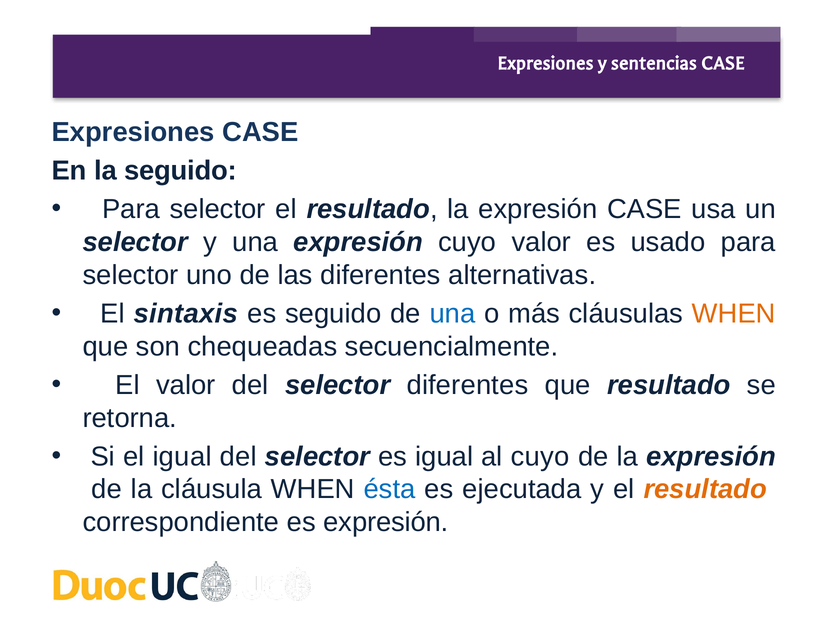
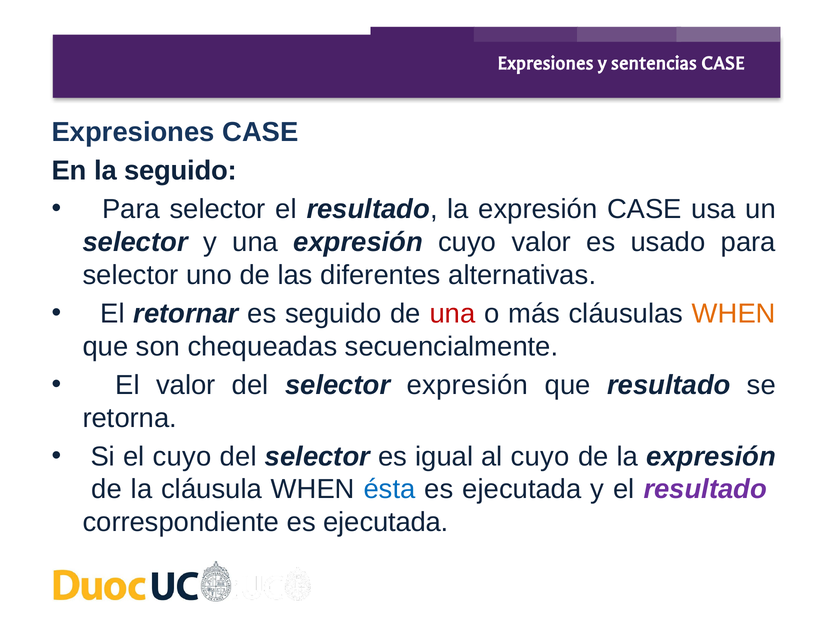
sintaxis: sintaxis -> retornar (186, 313)
una colour: blue -> red (452, 313)
selector diferentes: diferentes -> expresión (467, 385)
el igual: igual -> cuyo (182, 456)
resultado colour: orange -> purple (705, 489)
correspondiente es expresión: expresión -> ejecutada (386, 522)
